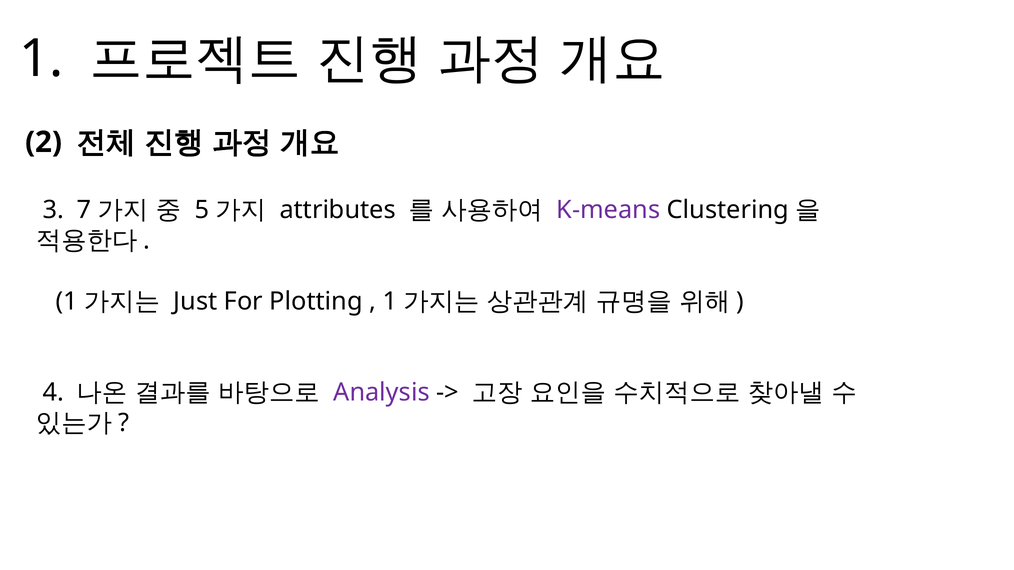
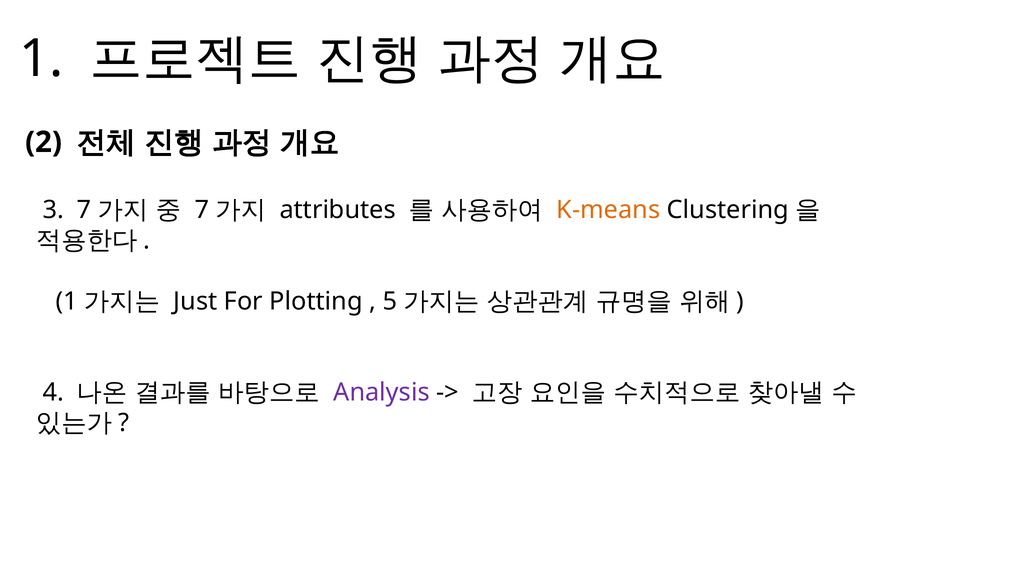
5: 5 -> 7 (202, 210)
K-means colour: purple -> orange (608, 210)
1: 1 -> 5 (390, 301)
